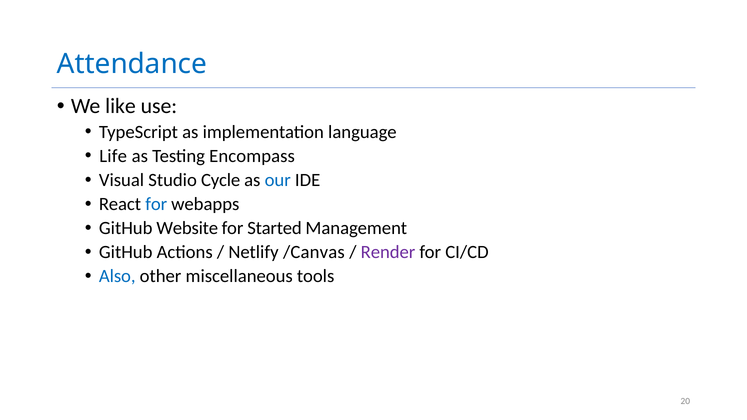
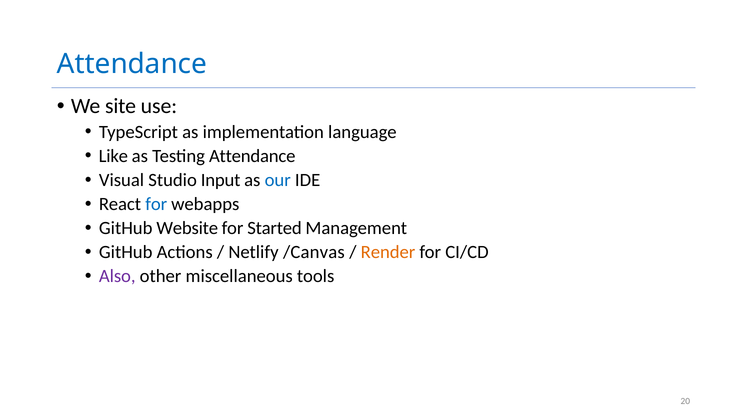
like: like -> site (121, 106)
Life: Life -> Like (113, 156)
Testing Encompass: Encompass -> Attendance (252, 156)
Cycle: Cycle -> Input (221, 180)
Render colour: purple -> orange (388, 252)
Also colour: blue -> purple (117, 276)
